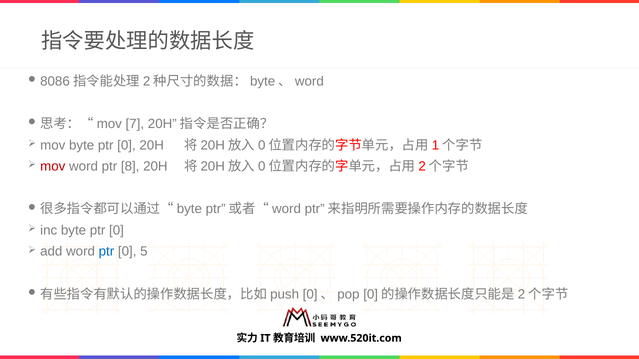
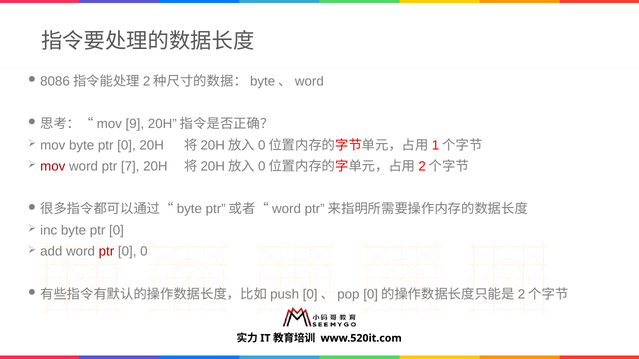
7: 7 -> 9 (135, 124)
8: 8 -> 7 (130, 167)
ptr colour: blue -> red (106, 252)
0 5: 5 -> 0 (144, 252)
